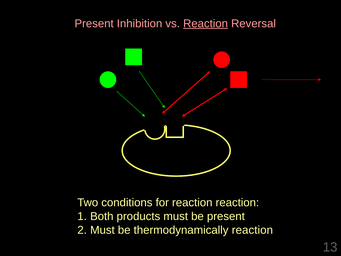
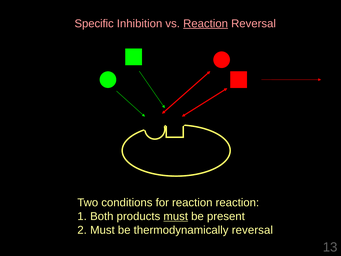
Present: Present -> Specific (94, 23)
must underline: none -> present (176, 216)
thermodynamically reaction: reaction -> reversal (252, 230)
